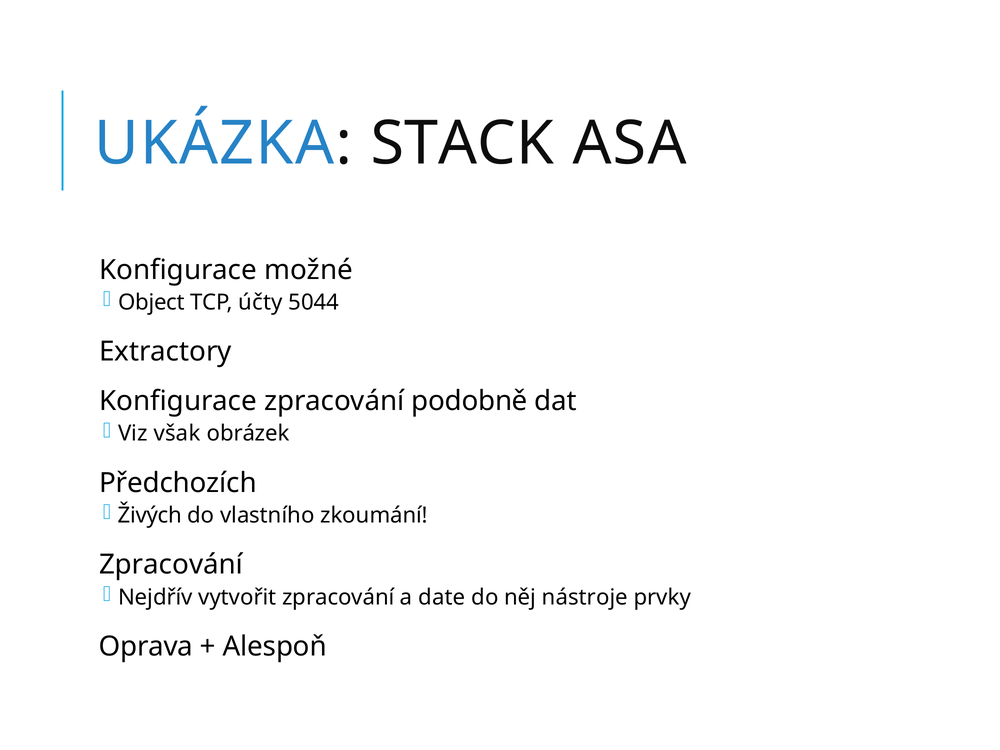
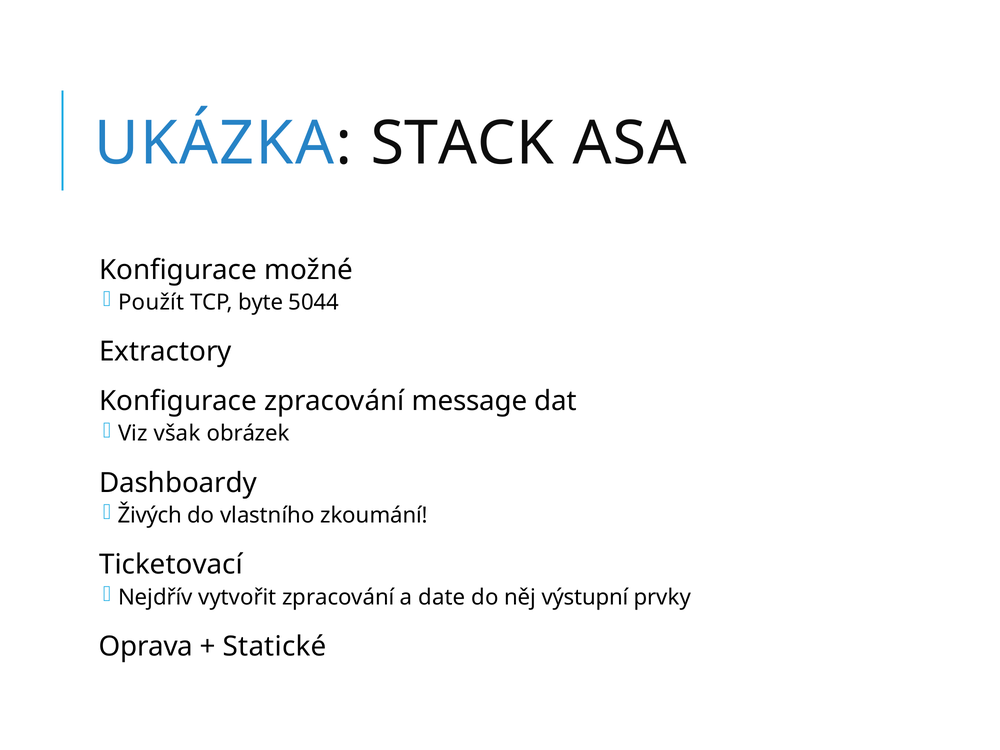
Object: Object -> Použít (151, 302)
účty: účty -> byte (261, 302)
podobně: podobně -> message (470, 401)
Předchozích: Předchozích -> Dashboardy (178, 483)
Zpracování: Zpracování -> Ticketovací (171, 565)
nástroje: nástroje -> výstupní (585, 597)
Alespoň: Alespoň -> Statické (275, 646)
